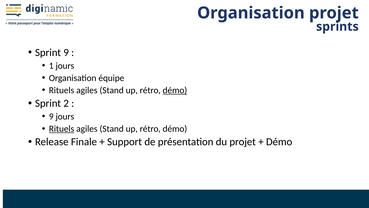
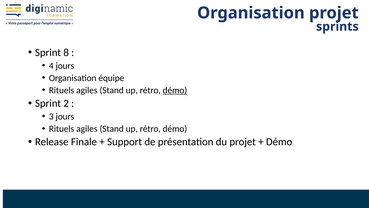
Sprint 9: 9 -> 8 (66, 52)
1: 1 -> 4 (51, 66)
9: 9 -> 3 (51, 116)
Rituels underline: present -> none (62, 129)
